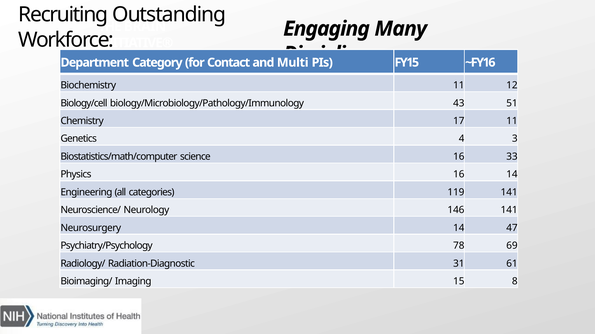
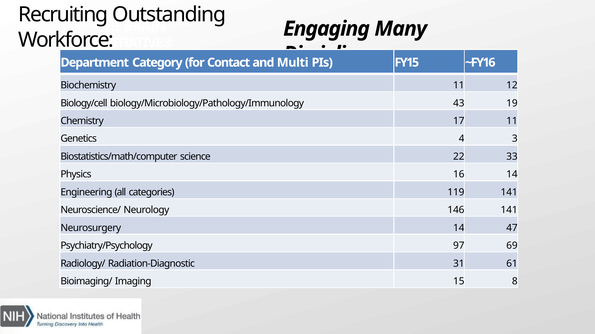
51: 51 -> 19 (512, 103)
science 16: 16 -> 22 (459, 157)
78: 78 -> 97 (459, 246)
